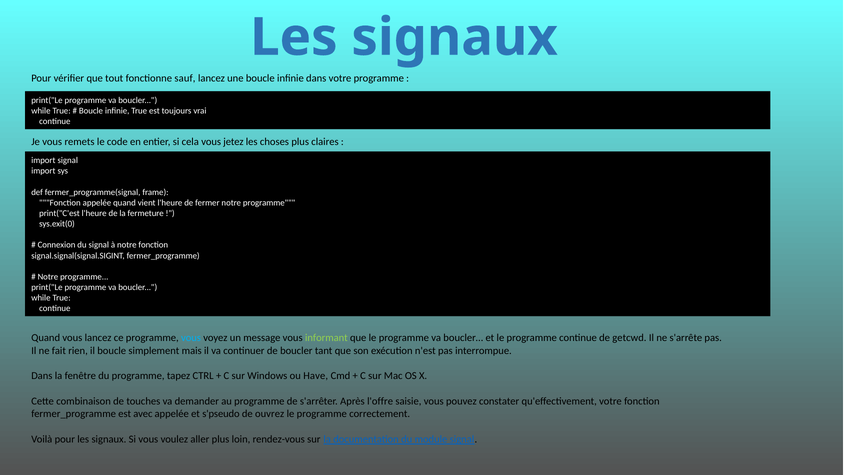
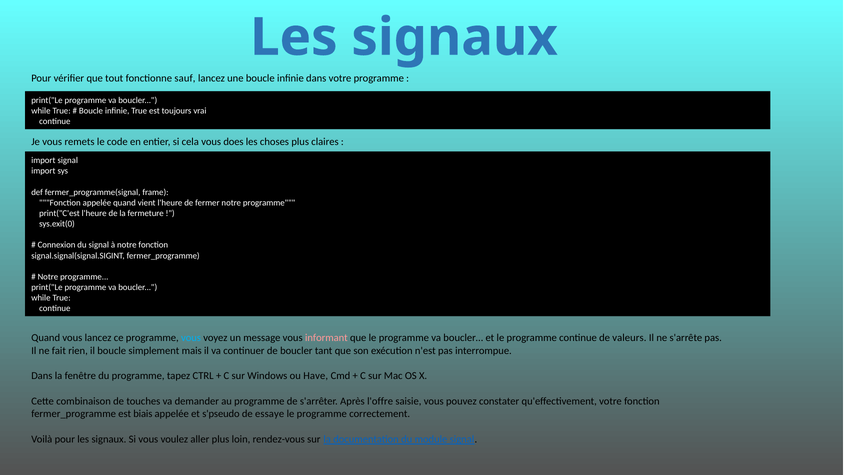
jetez: jetez -> does (234, 142)
informant colour: light green -> pink (326, 338)
getcwd: getcwd -> valeurs (629, 338)
avec: avec -> biais (143, 414)
ouvrez: ouvrez -> essaye (270, 414)
